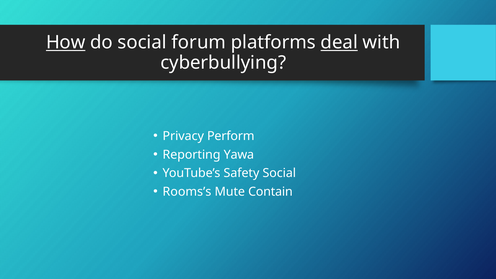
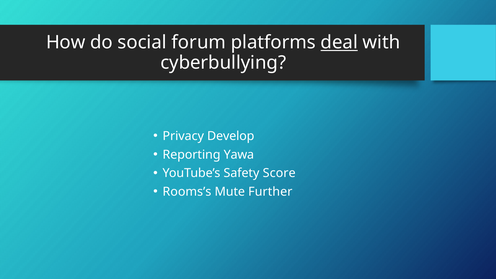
How underline: present -> none (66, 42)
Perform: Perform -> Develop (231, 136)
Safety Social: Social -> Score (279, 173)
Contain: Contain -> Further (270, 192)
